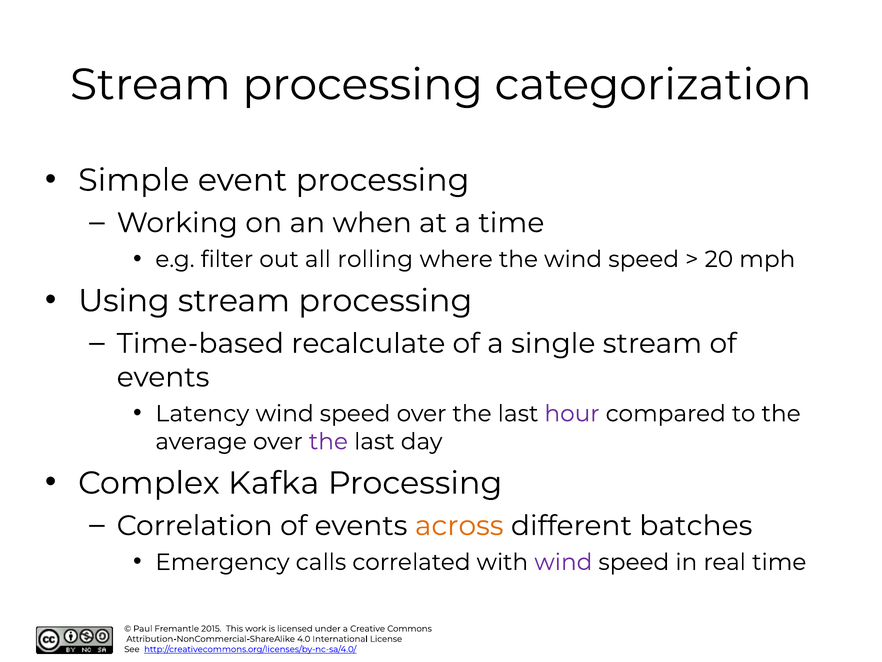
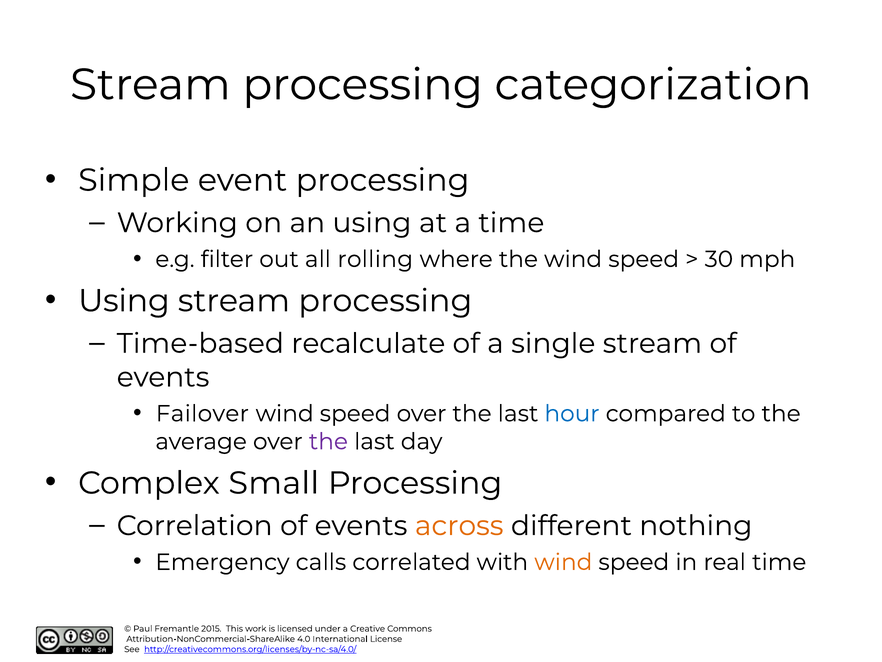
an when: when -> using (372, 223)
20: 20 -> 30 (719, 259)
Latency: Latency -> Failover (202, 413)
hour colour: purple -> blue (572, 413)
Kafka: Kafka -> Small (274, 483)
batches: batches -> nothing (696, 525)
wind colour: purple -> orange (563, 562)
